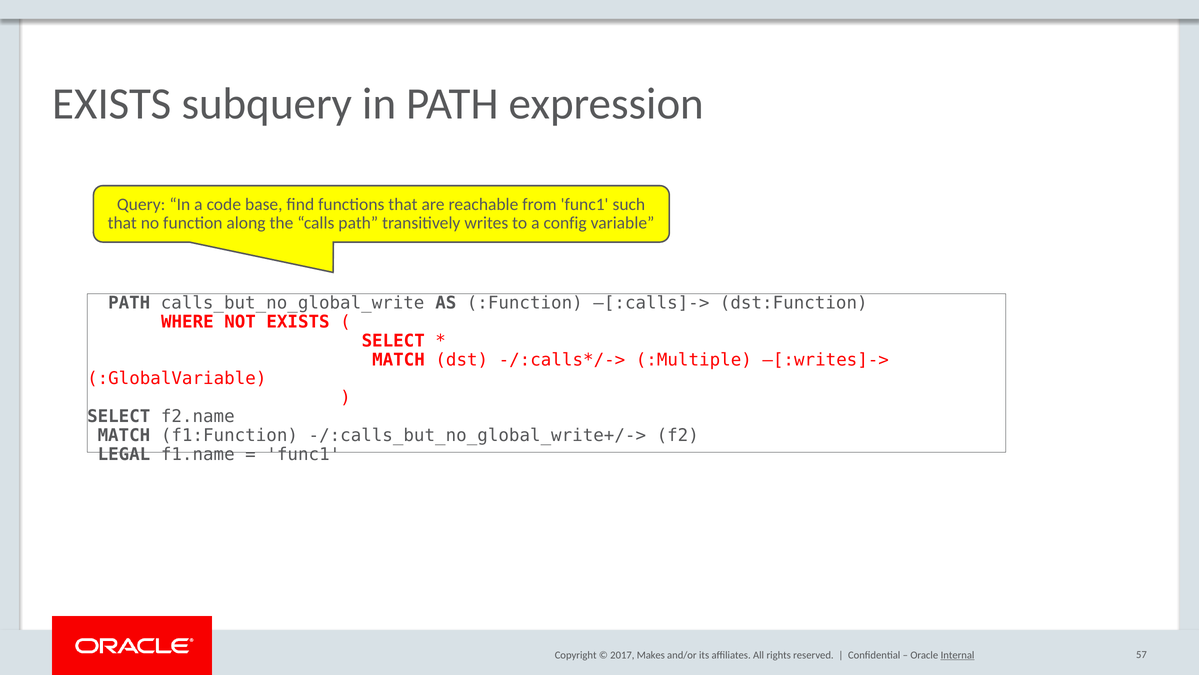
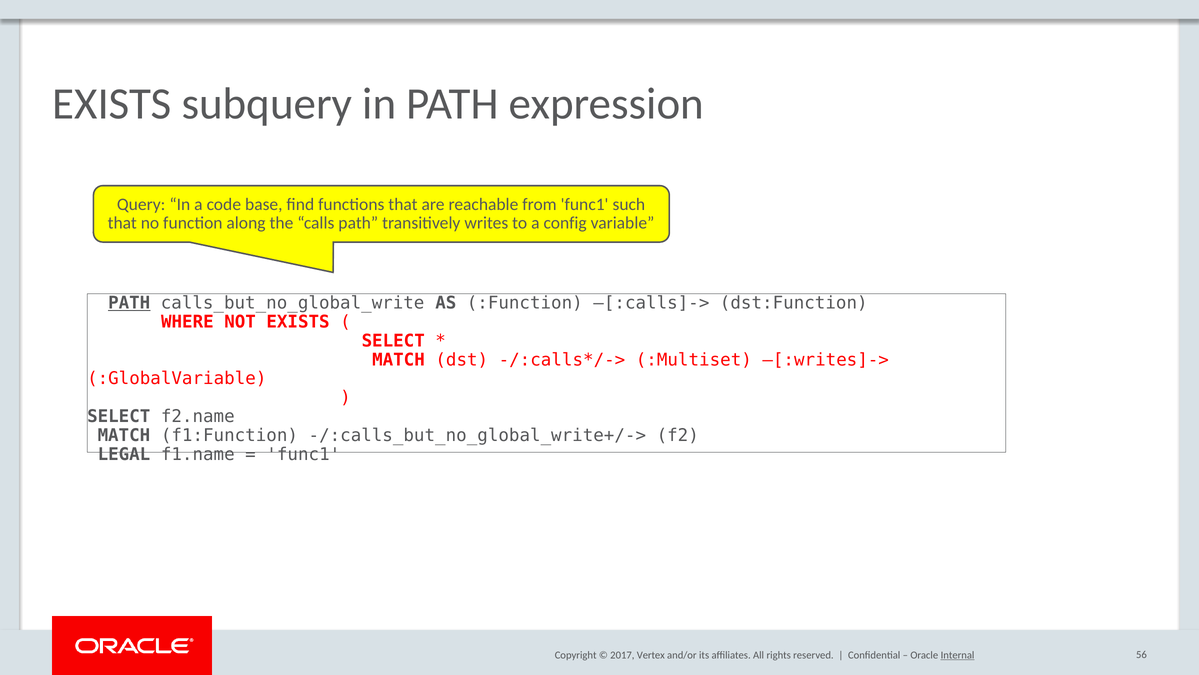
PATH underline: none -> present (129, 303)
:Multiple: :Multiple -> :Multiset (694, 360)
Makes: Makes -> Vertex (651, 655)
57: 57 -> 56 (1141, 654)
